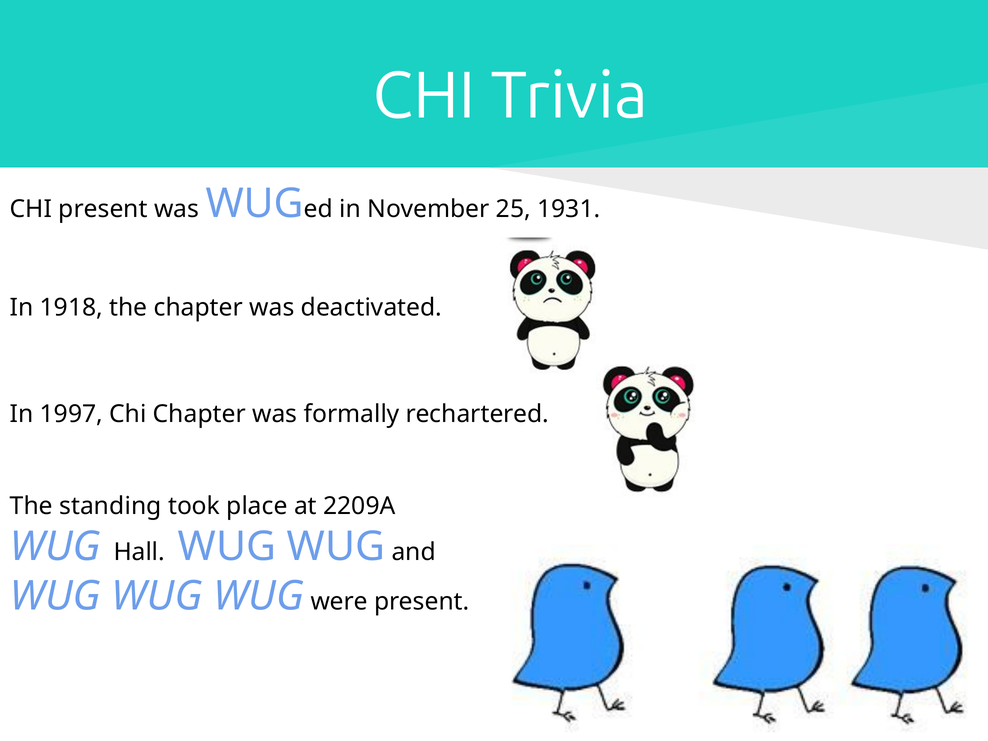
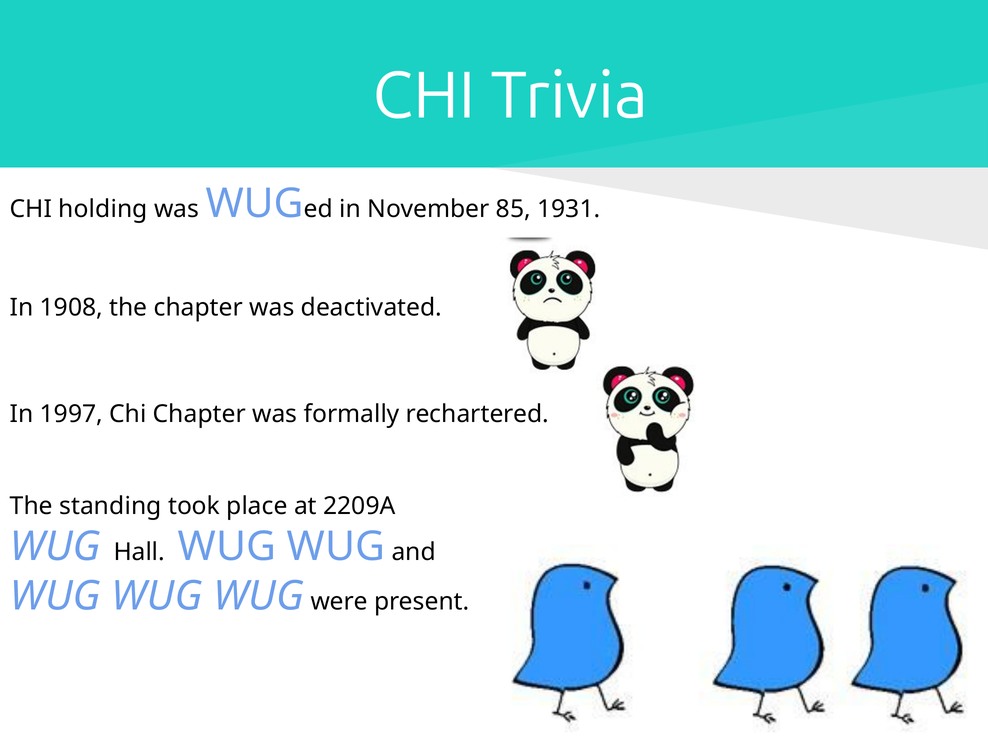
CHI present: present -> holding (103, 209)
25: 25 -> 85 (513, 209)
1918: 1918 -> 1908 (71, 308)
